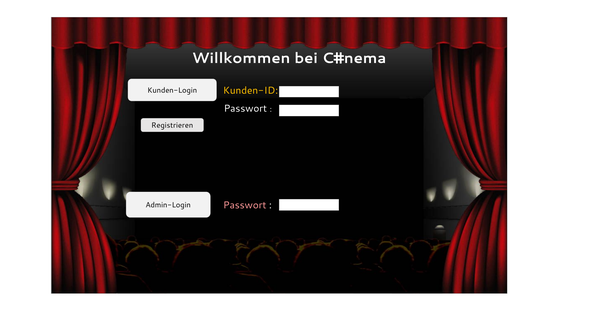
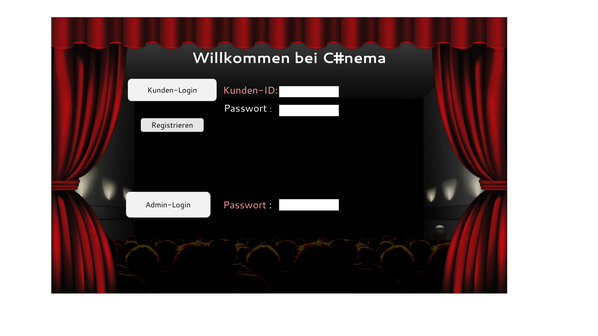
Kunden-ID colour: yellow -> pink (251, 91)
